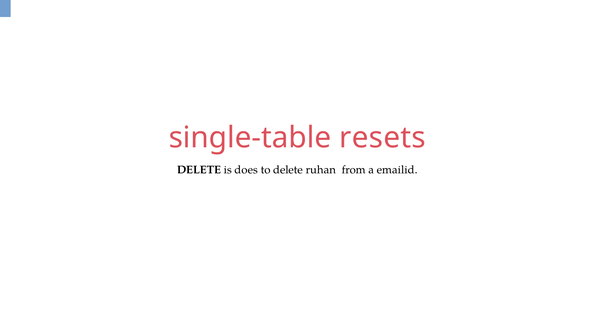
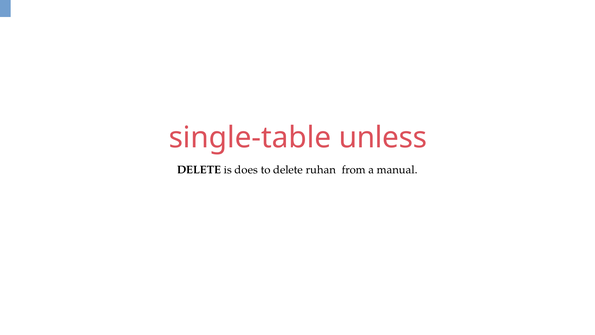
resets: resets -> unless (383, 137)
emailid: emailid -> manual (397, 170)
